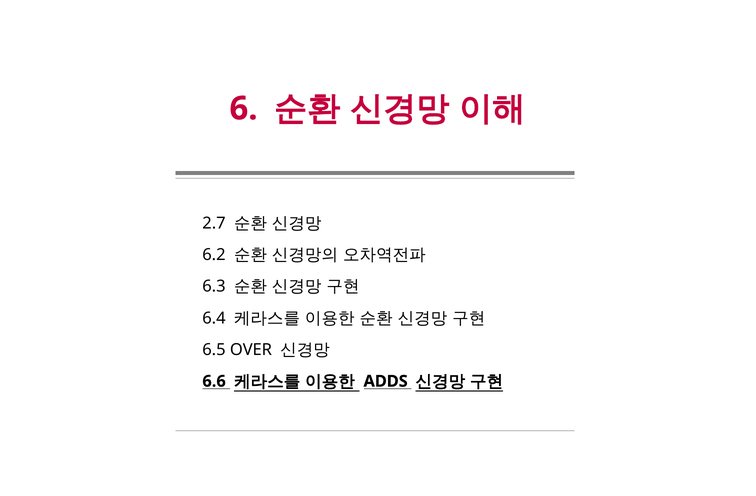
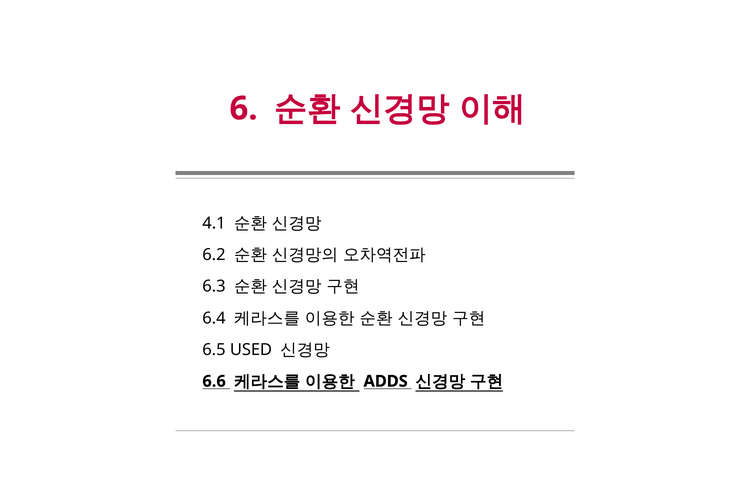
2.7: 2.7 -> 4.1 (214, 223)
OVER: OVER -> USED (251, 350)
